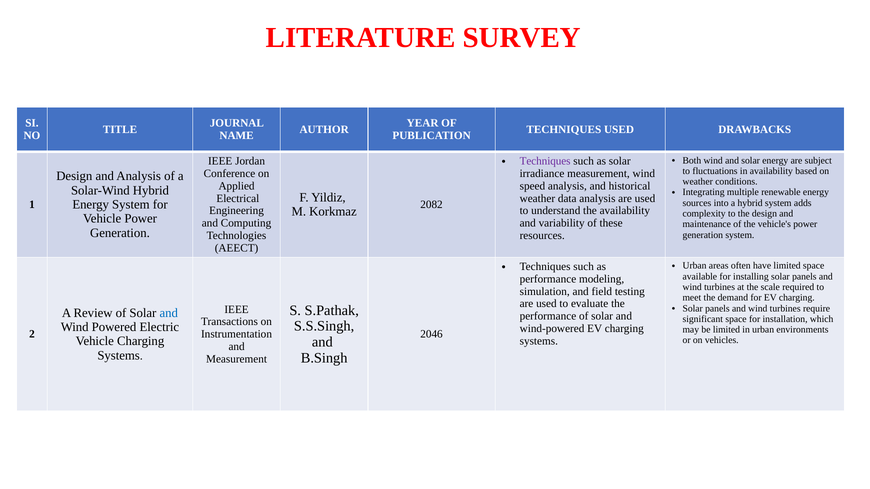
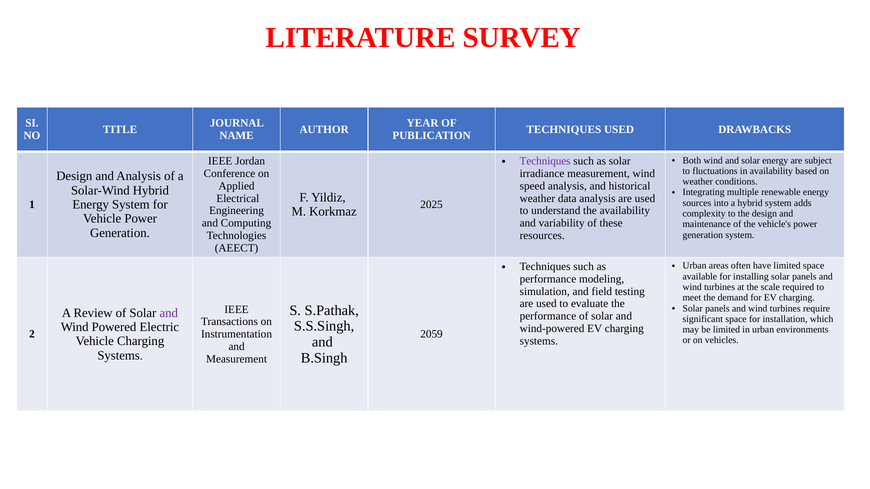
2082: 2082 -> 2025 (432, 205)
and colour: blue -> purple (169, 313)
2046: 2046 -> 2059 (432, 334)
